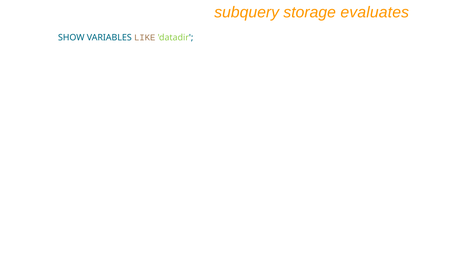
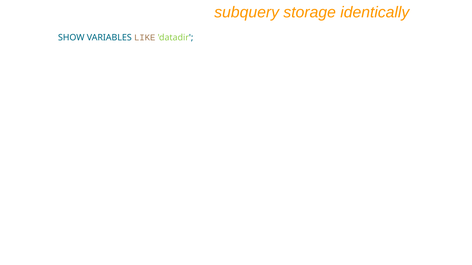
evaluates: evaluates -> identically (375, 12)
